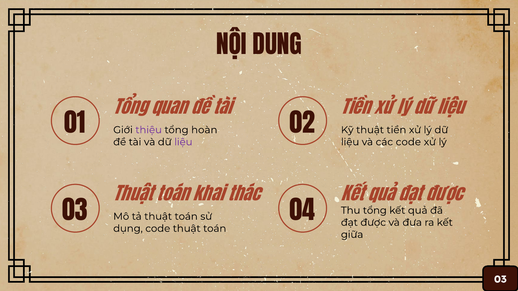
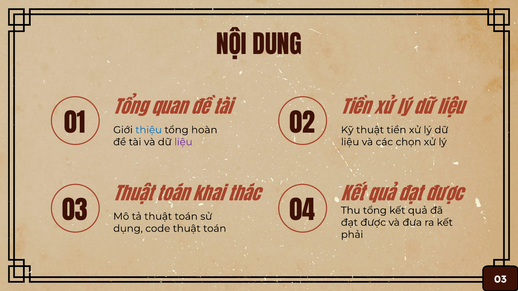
thiệu colour: purple -> blue (149, 130)
các code: code -> chọn (408, 142)
giữa: giữa -> phải (352, 235)
